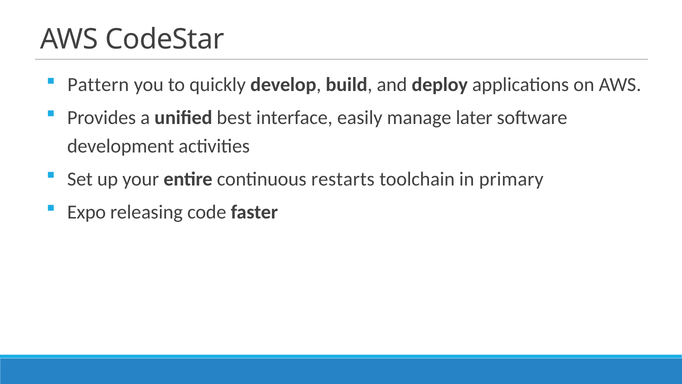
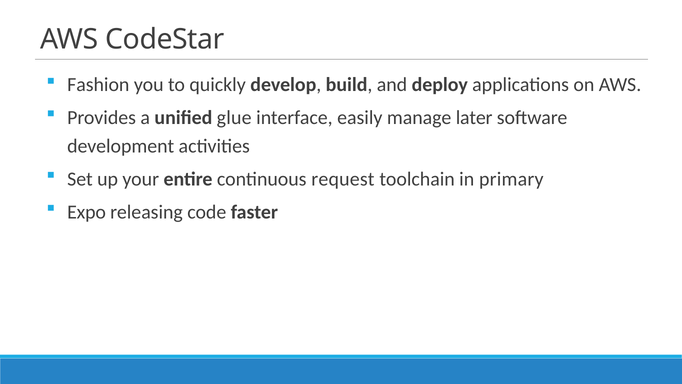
Pattern: Pattern -> Fashion (98, 85)
best: best -> glue (234, 117)
restarts: restarts -> request (343, 179)
